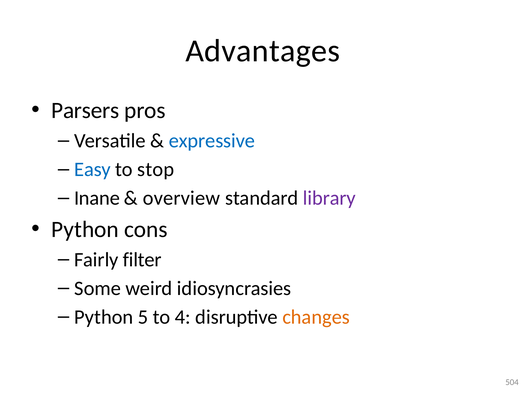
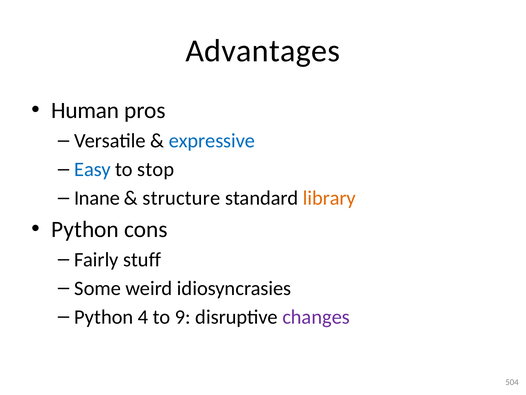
Parsers: Parsers -> Human (85, 110)
overview: overview -> structure (181, 198)
library colour: purple -> orange (329, 198)
filter: filter -> stuff (142, 259)
5: 5 -> 4 (143, 317)
4: 4 -> 9 (183, 317)
changes colour: orange -> purple (316, 317)
